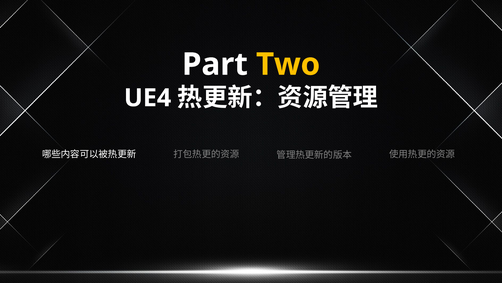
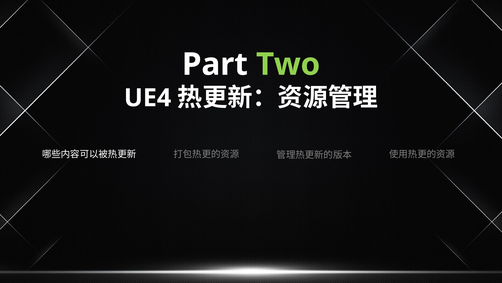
Two colour: yellow -> light green (288, 64)
